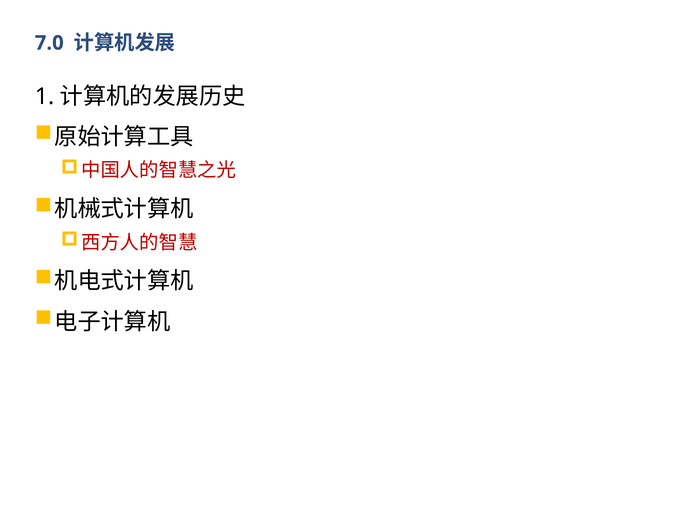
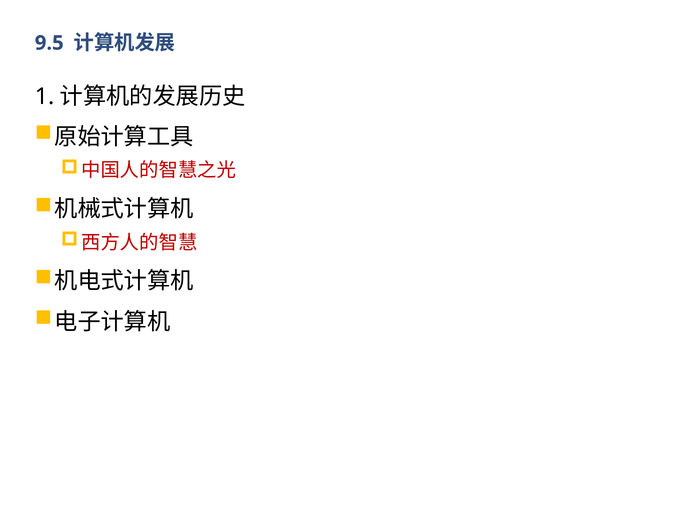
7.0: 7.0 -> 9.5 (49, 43)
